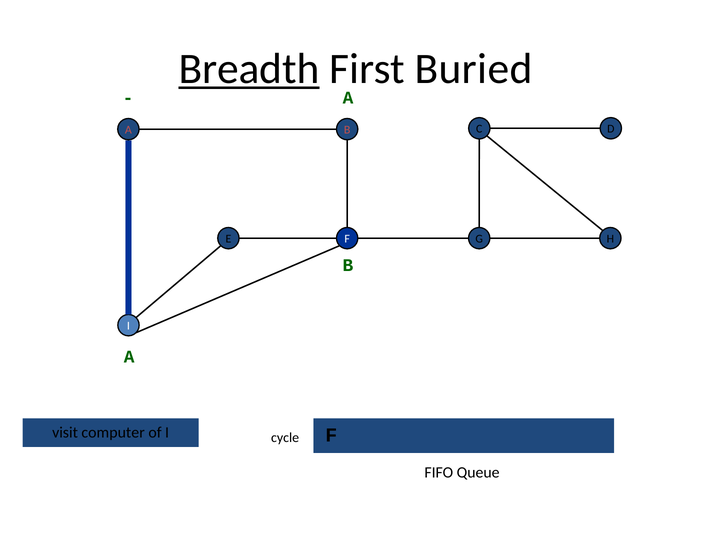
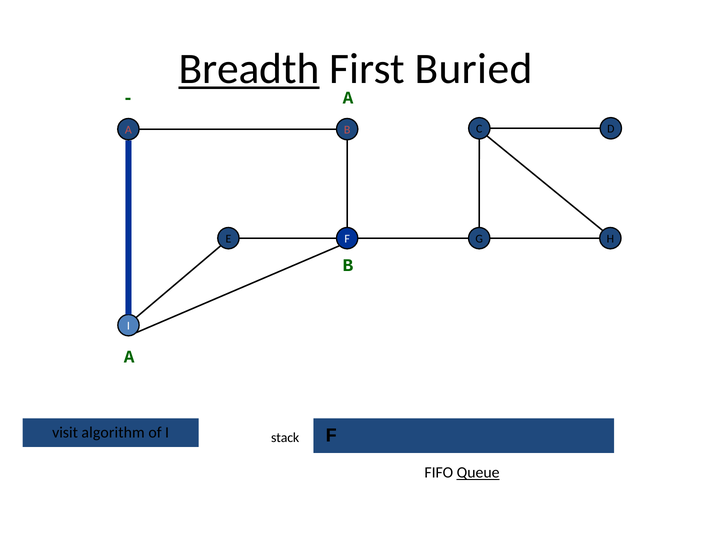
computer: computer -> algorithm (113, 432)
cycle: cycle -> stack (285, 438)
Queue underline: none -> present (478, 473)
